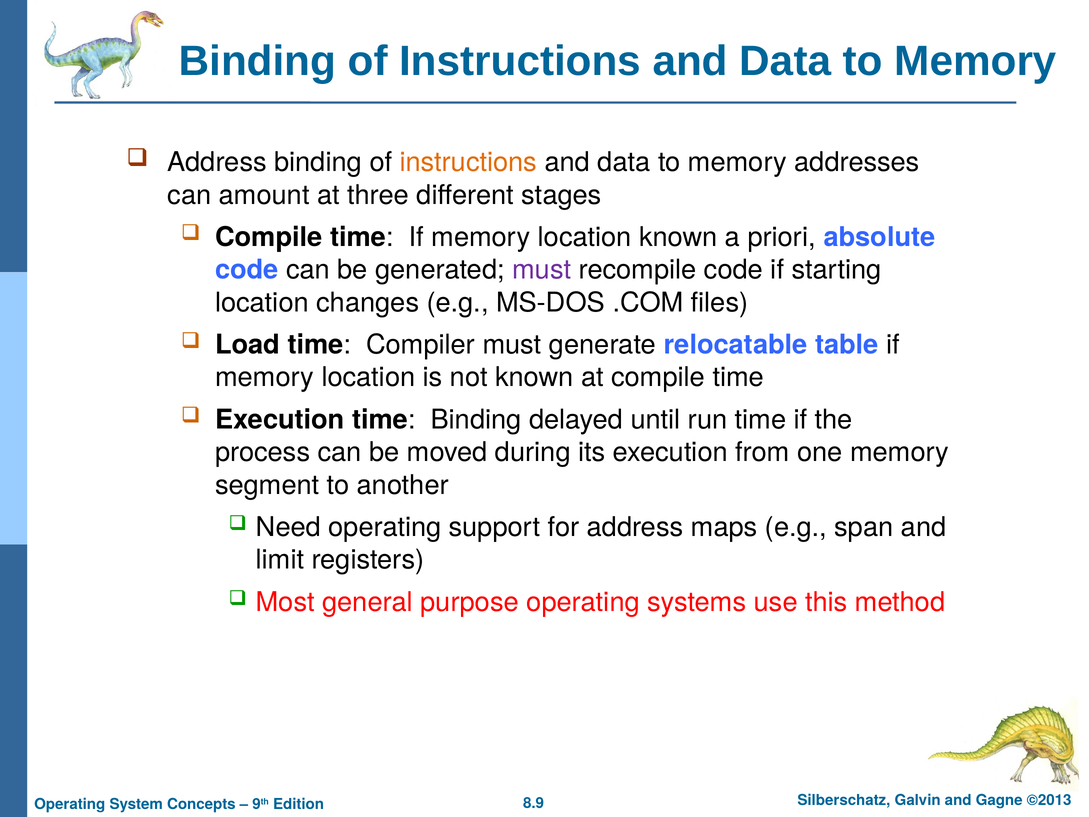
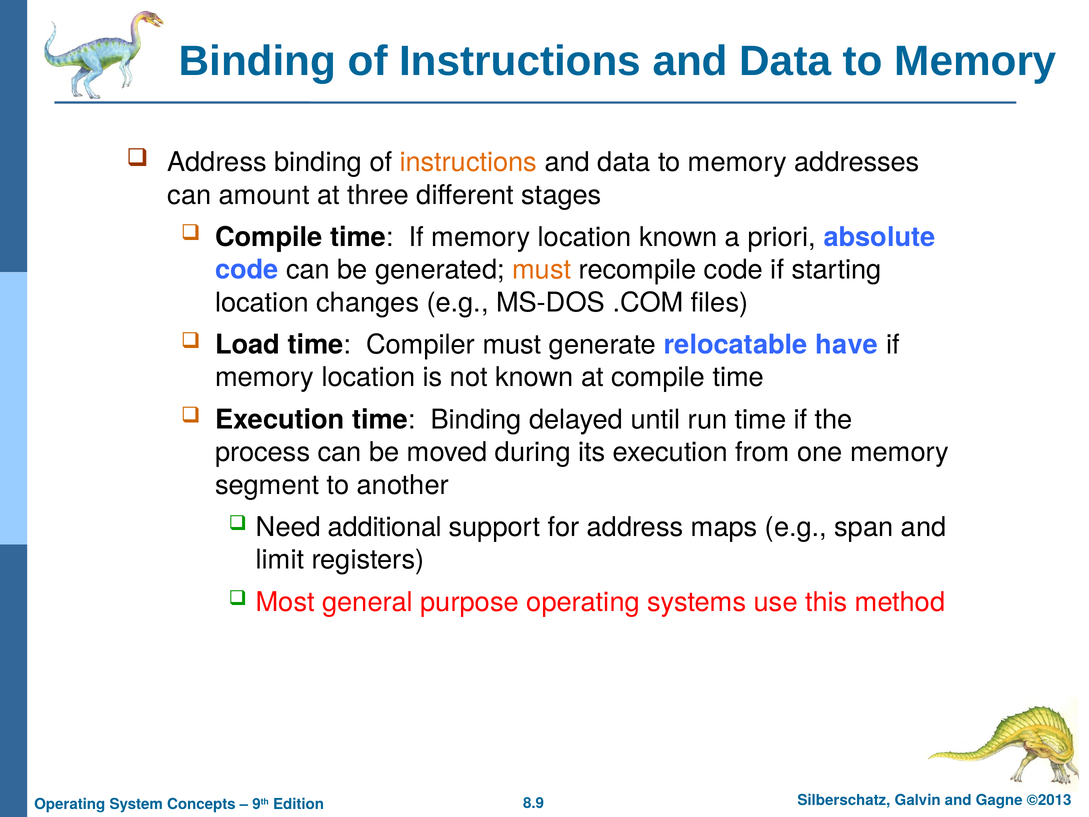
must colour: purple -> orange (542, 270)
table: table -> have (847, 345)
Need operating: operating -> additional (385, 527)
